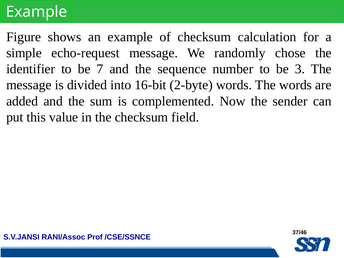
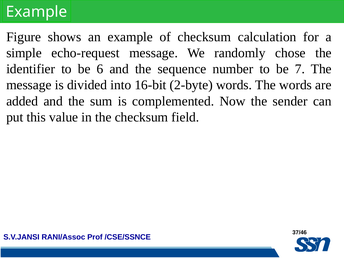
7: 7 -> 6 (100, 69)
3: 3 -> 7 (300, 69)
